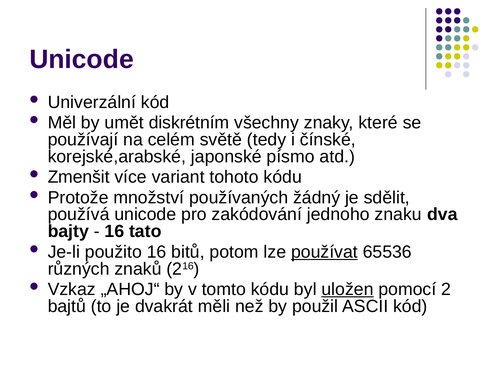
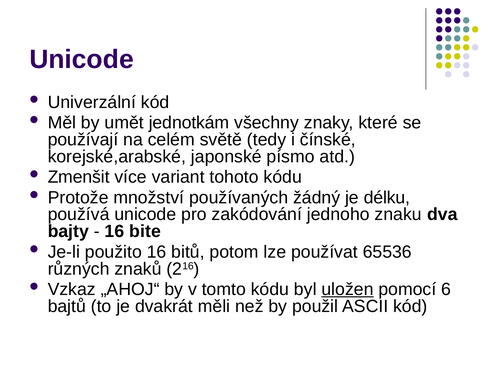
diskrétním: diskrétním -> jednotkám (189, 123)
sdělit: sdělit -> délku (387, 197)
tato: tato -> bite (145, 231)
používat underline: present -> none (324, 252)
2: 2 -> 6 (446, 289)
